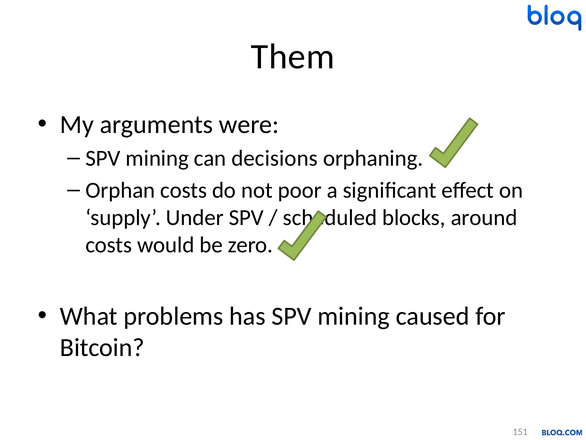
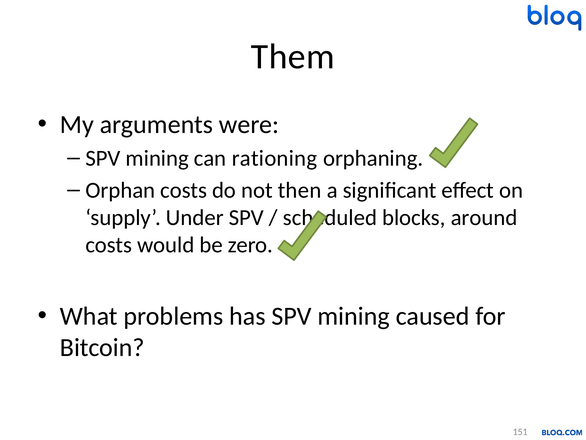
decisions: decisions -> rationing (274, 158)
poor: poor -> then (300, 190)
